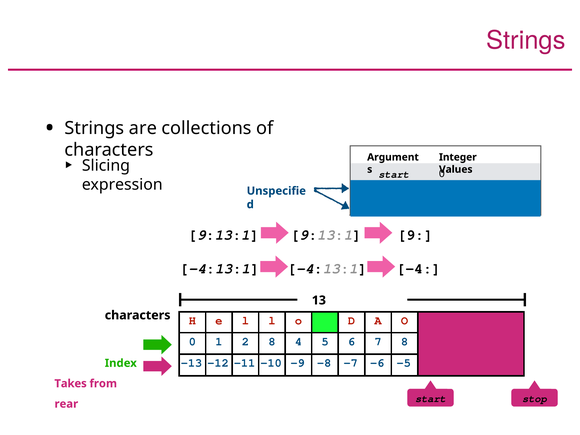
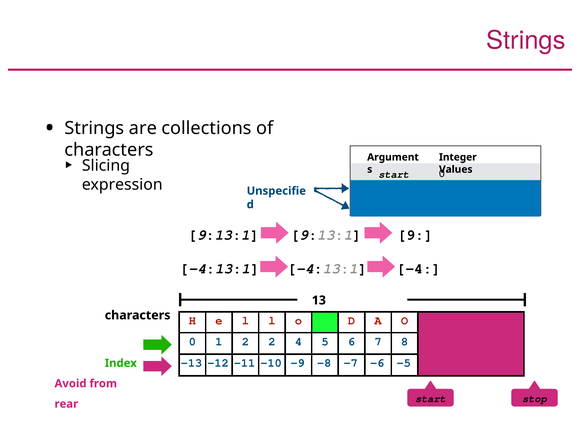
2 8: 8 -> 2 (272, 341)
Takes: Takes -> Avoid (71, 384)
